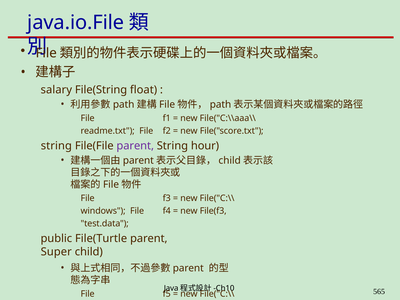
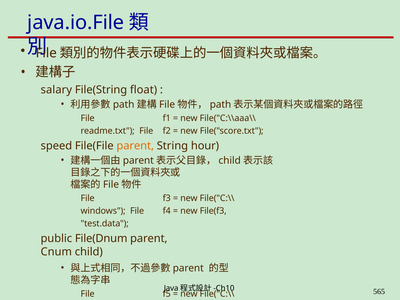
string: string -> speed (56, 146)
parent colour: purple -> orange (135, 146)
File(Turtle: File(Turtle -> File(Dnum (101, 239)
Super: Super -> Cnum (56, 252)
